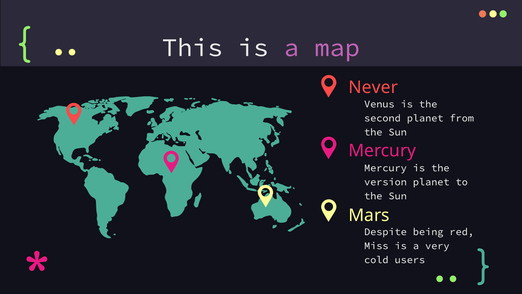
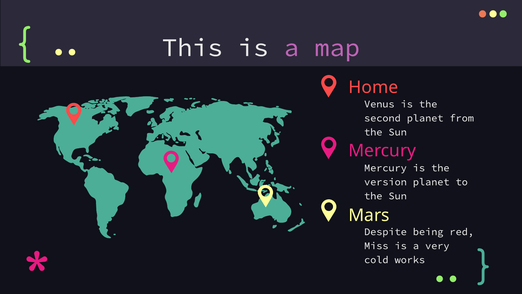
Never: Never -> Home (373, 87)
users: users -> works (410, 259)
